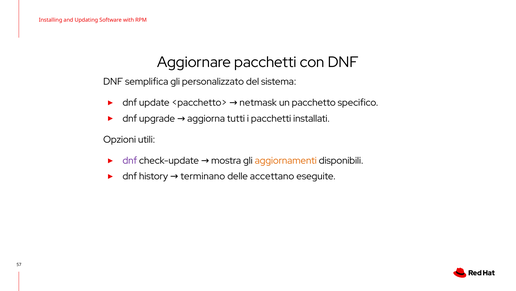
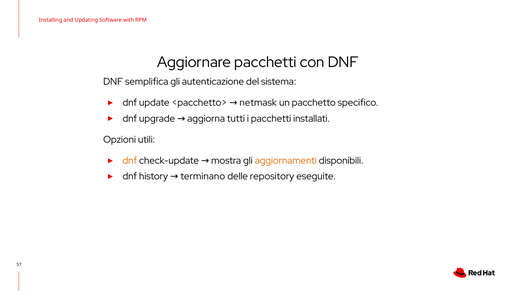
personalizzato: personalizzato -> autenticazione (213, 81)
dnf colour: purple -> orange (130, 160)
accettano: accettano -> repository (272, 176)
